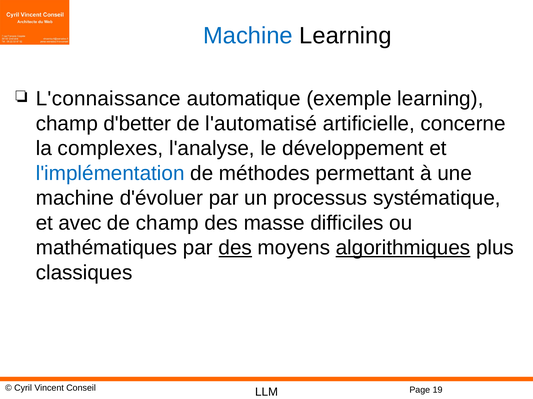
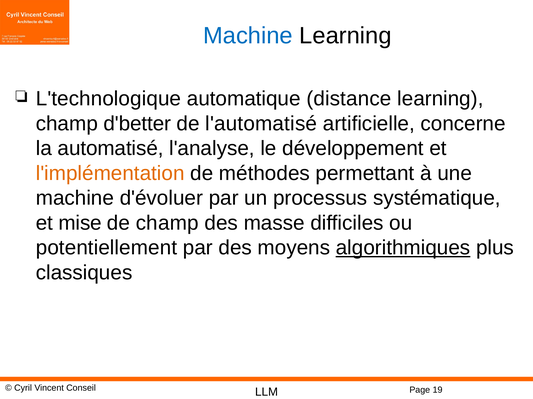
L'connaissance: L'connaissance -> L'technologique (108, 99)
exemple: exemple -> distance (349, 99)
complexes: complexes -> automatisé (111, 149)
l'implémentation colour: blue -> orange (110, 174)
avec: avec -> mise (80, 223)
mathématiques: mathématiques -> potentiellement (106, 248)
des underline: present -> none (235, 248)
